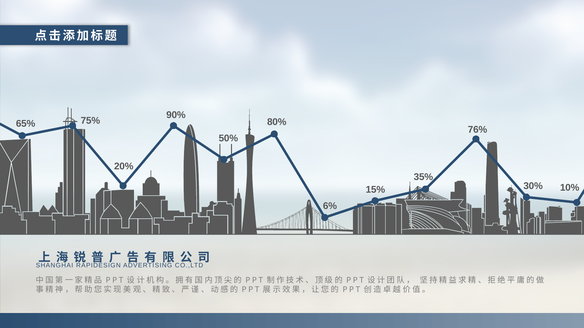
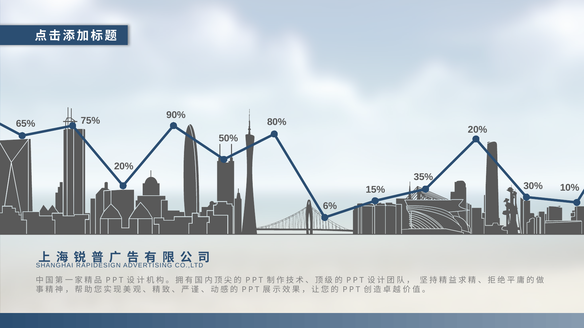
76%: 76% -> 20% (478, 130)
